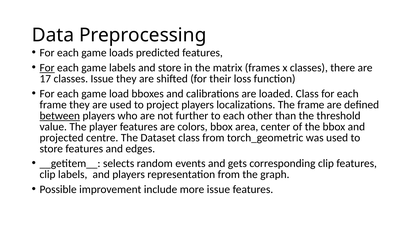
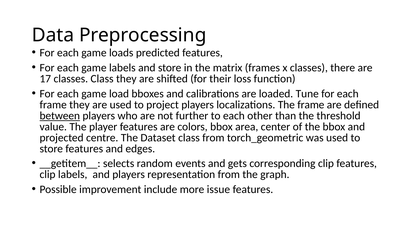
For underline: present -> none (47, 68)
classes Issue: Issue -> Class (102, 79)
loaded Class: Class -> Tune (307, 93)
